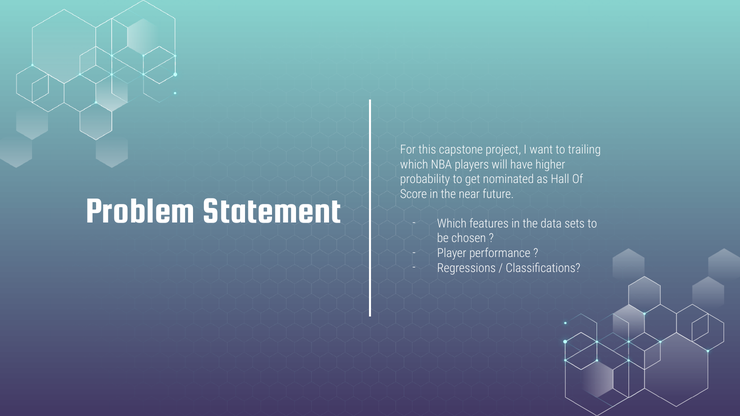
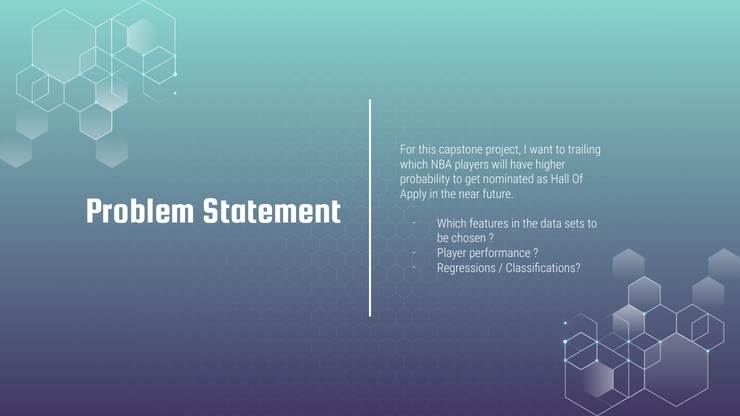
Score: Score -> Apply (413, 194)
